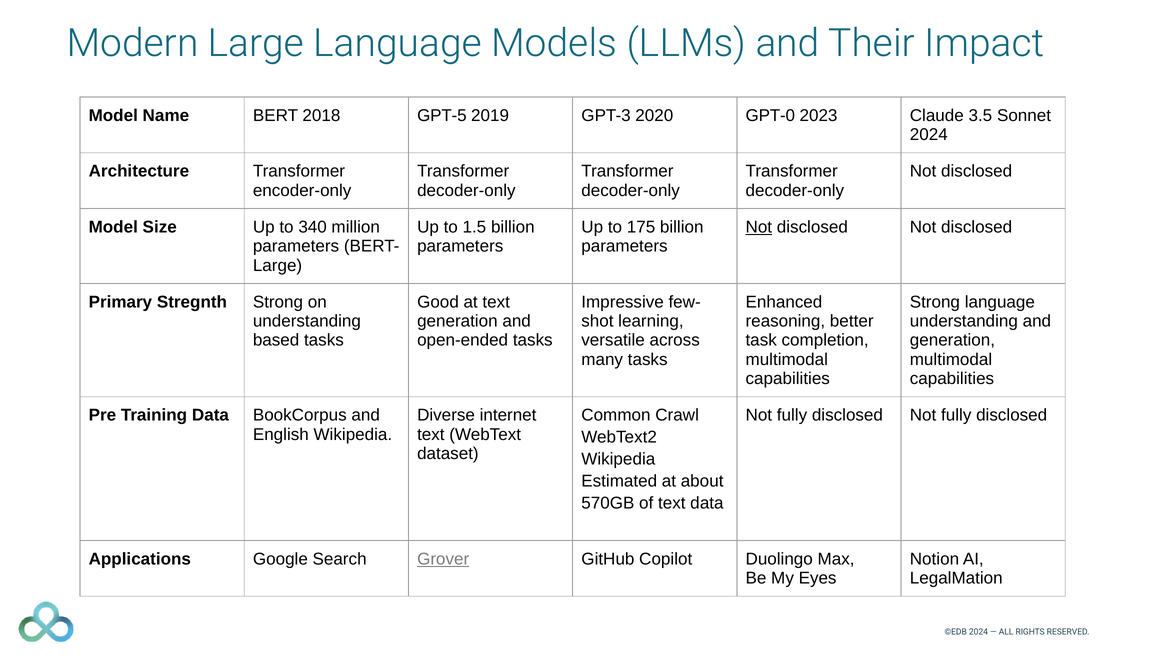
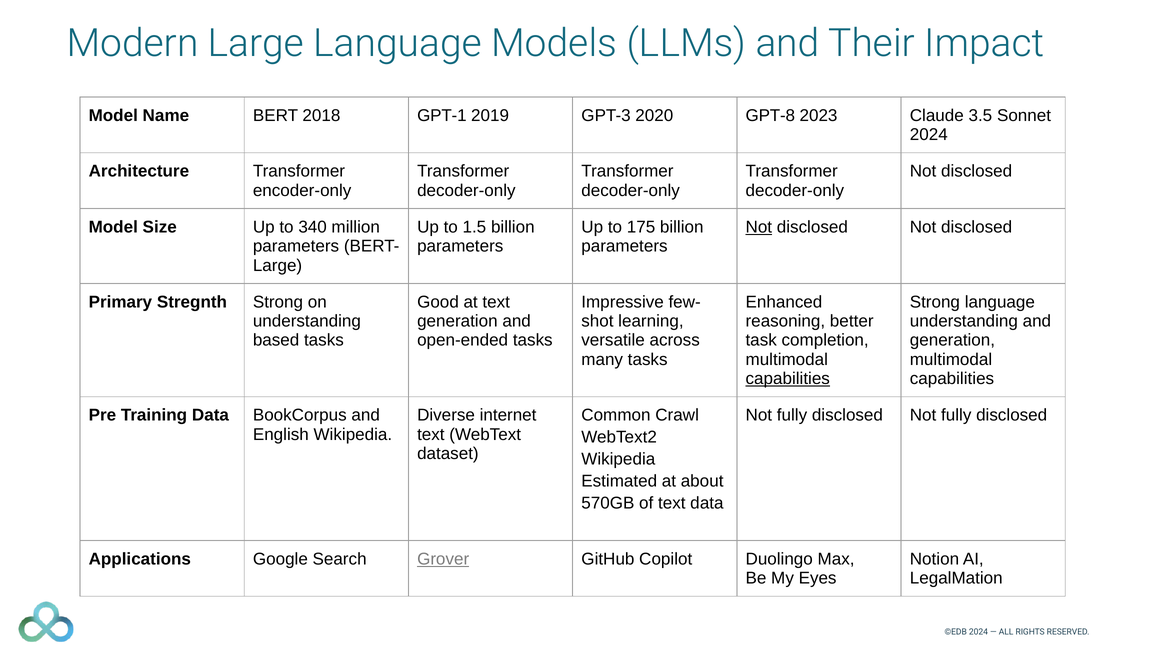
GPT-5: GPT-5 -> GPT-1 (442, 116)
GPT-0: GPT-0 -> GPT-8 (770, 116)
capabilities underline: none -> present (788, 379)
